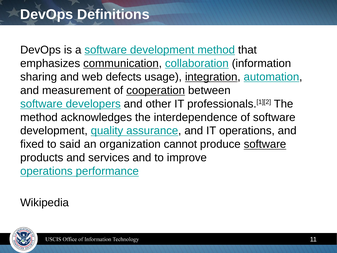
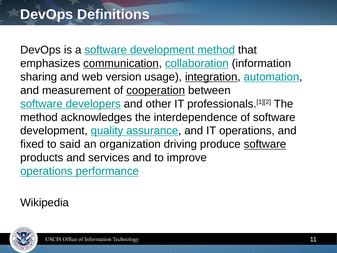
defects: defects -> version (124, 77)
cannot: cannot -> driving (180, 144)
